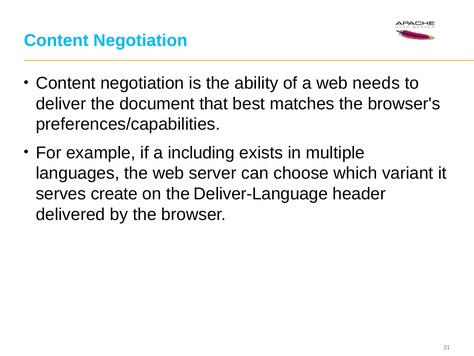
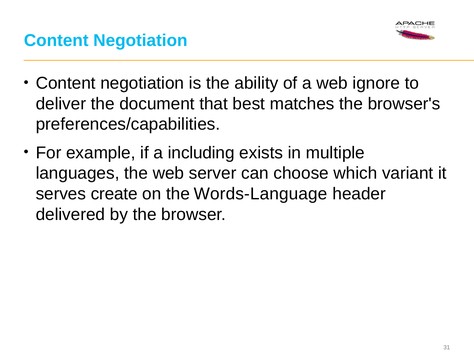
needs: needs -> ignore (376, 83)
Deliver-Language: Deliver-Language -> Words-Language (261, 194)
